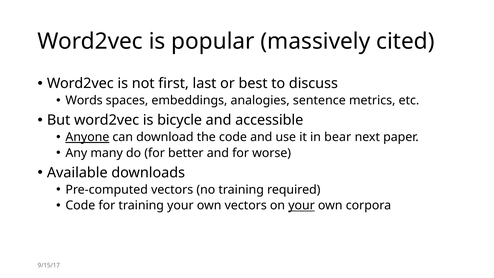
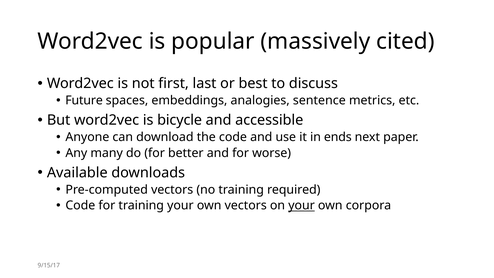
Words: Words -> Future (84, 101)
Anyone underline: present -> none (87, 137)
bear: bear -> ends (338, 137)
